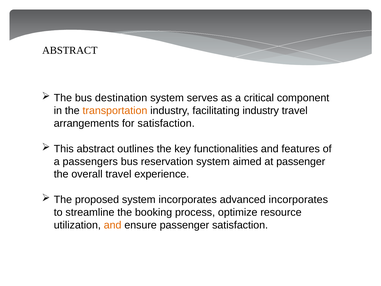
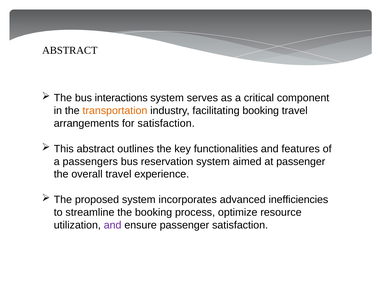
destination: destination -> interactions (121, 98)
facilitating industry: industry -> booking (261, 111)
advanced incorporates: incorporates -> inefficiencies (298, 200)
and colour: orange -> purple (113, 225)
